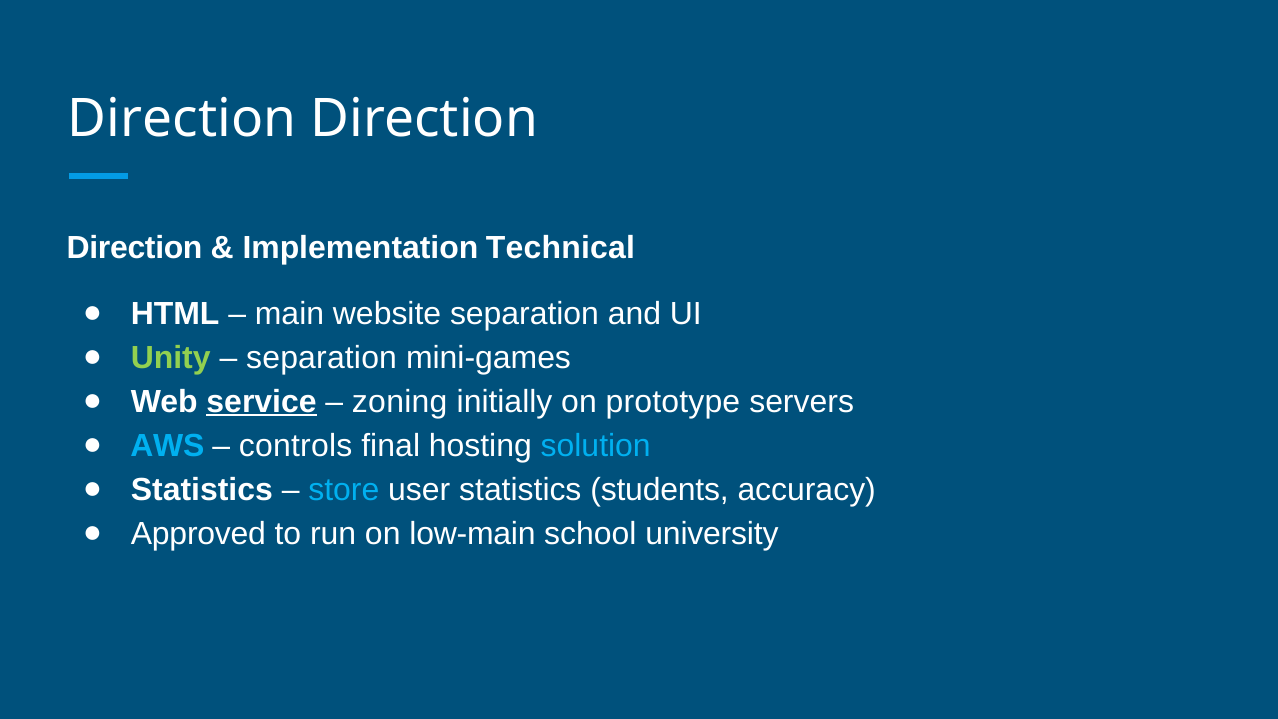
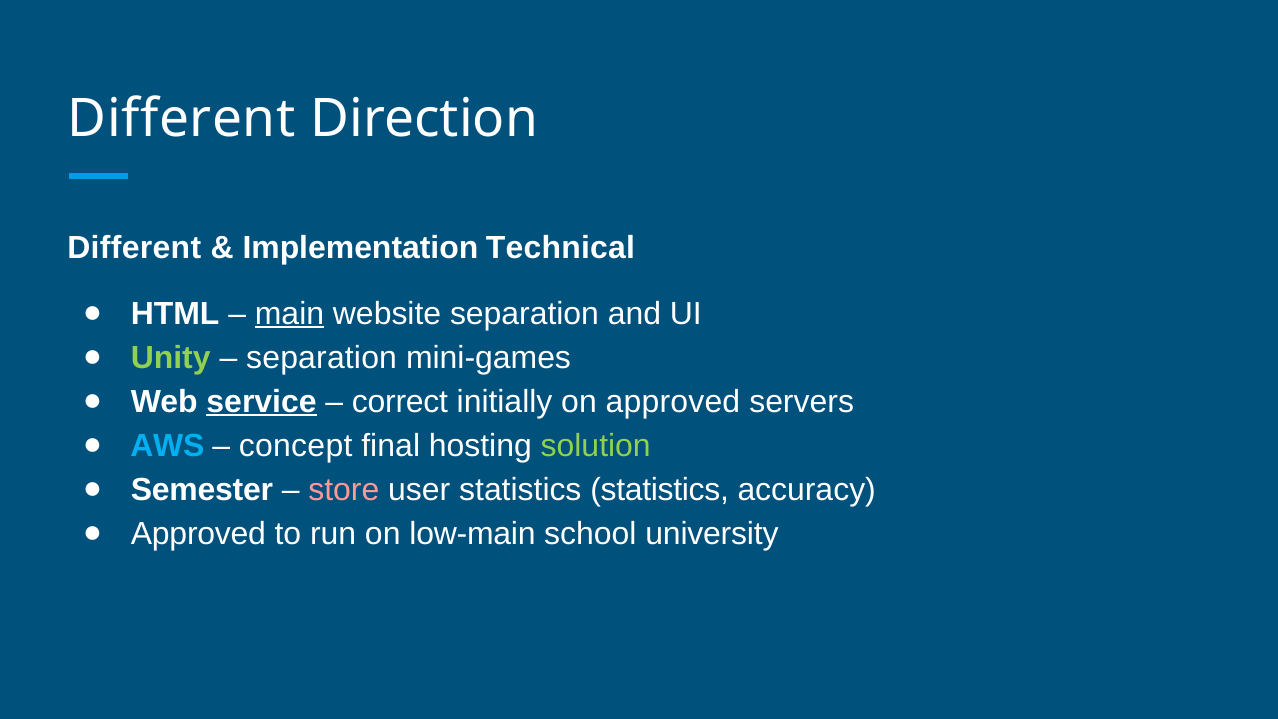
Direction: Direction -> Different (182, 119)
Direction: Direction -> Different (134, 248)
main underline: none -> present (289, 313)
zoning: zoning -> correct (400, 402)
on prototype: prototype -> approved (673, 402)
controls: controls -> concept (296, 446)
solution colour: light blue -> light green (596, 446)
Statistics: Statistics -> Semester (202, 490)
store colour: light blue -> pink (344, 490)
statistics students: students -> statistics (660, 490)
